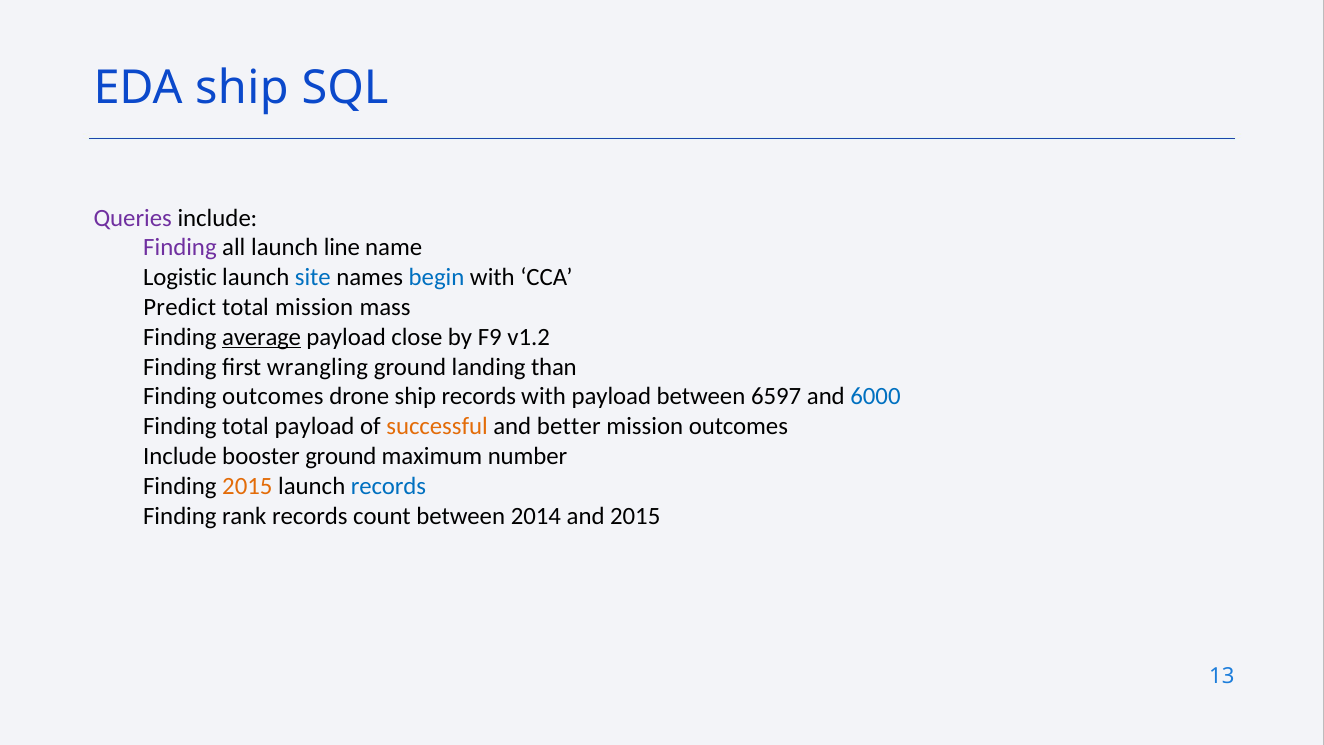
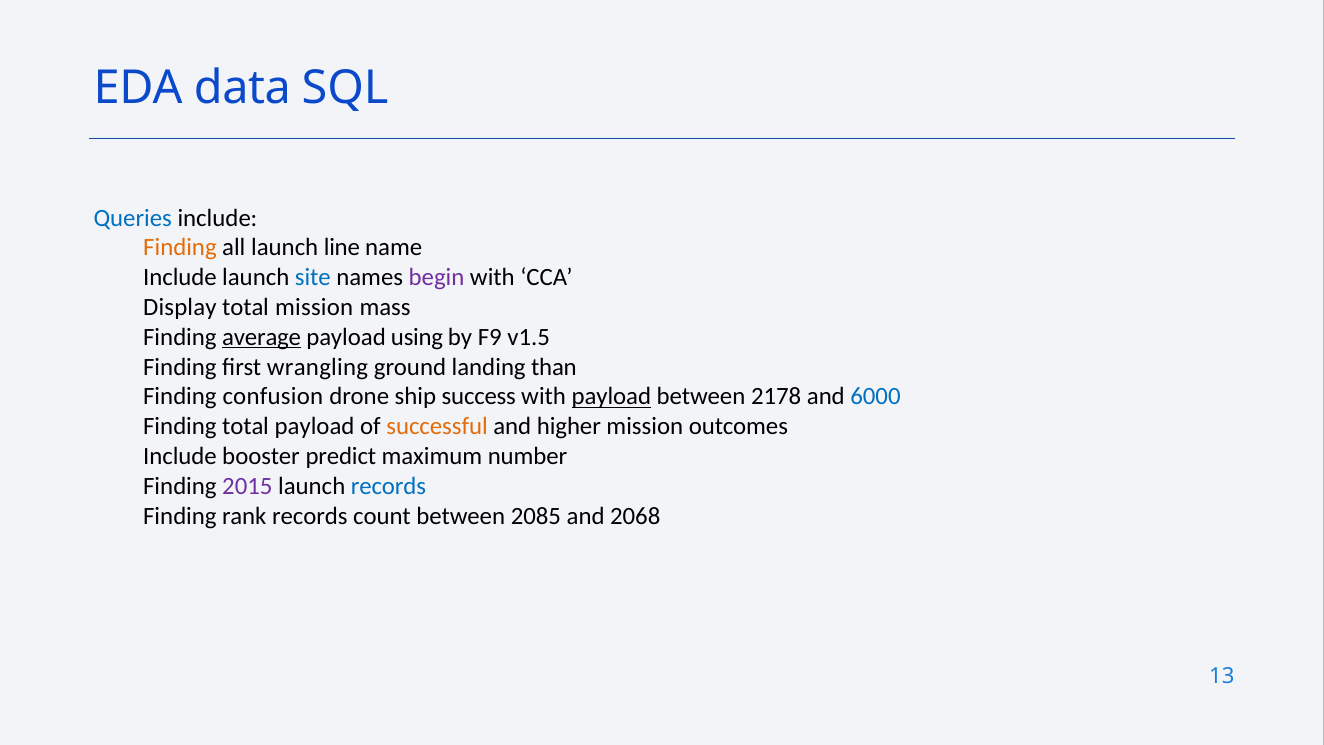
EDA ship: ship -> data (242, 88)
Queries colour: purple -> blue (133, 218)
Finding colour: purple -> orange (180, 248)
Logistic: Logistic -> Include (180, 277)
begin colour: blue -> purple (437, 277)
Predict: Predict -> Display (180, 307)
close: close -> using (417, 337)
v1.2: v1.2 -> v1.5 (529, 337)
Finding outcomes: outcomes -> confusion (273, 397)
ship records: records -> success (479, 397)
payload underline: none -> present (611, 397)
6597: 6597 -> 2178 (776, 397)
better: better -> higher (569, 426)
booster ground: ground -> predict (341, 456)
2015 colour: orange -> purple (247, 486)
2014: 2014 -> 2085 (536, 516)
and 2015: 2015 -> 2068 (635, 516)
